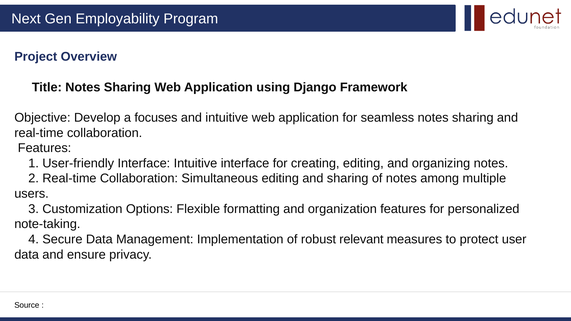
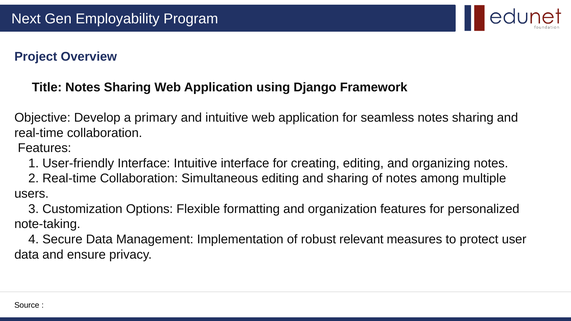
focuses: focuses -> primary (156, 118)
